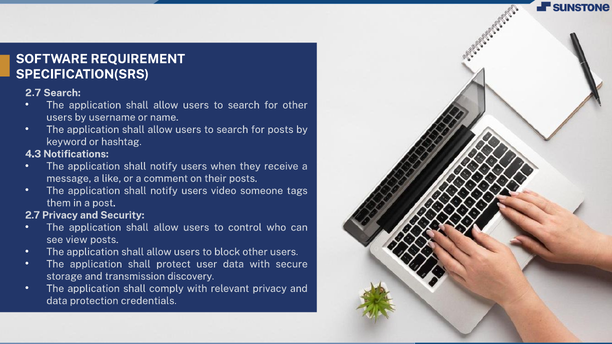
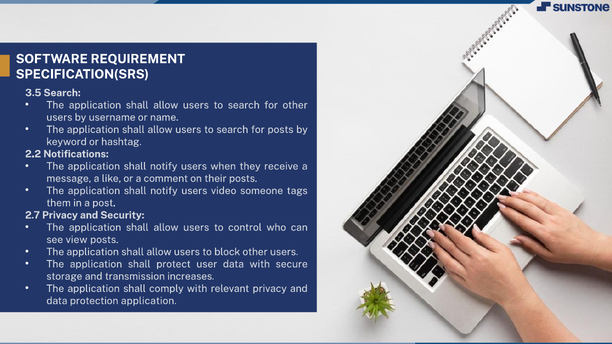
2.7: 2.7 -> 3.5 (33, 93)
4.3: 4.3 -> 2.2 (33, 154)
discovery: discovery -> increases (191, 277)
protection credentials: credentials -> application (149, 301)
